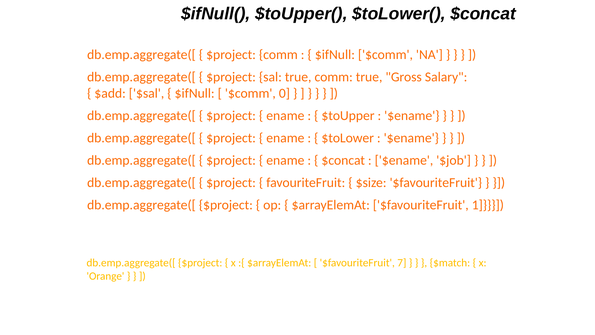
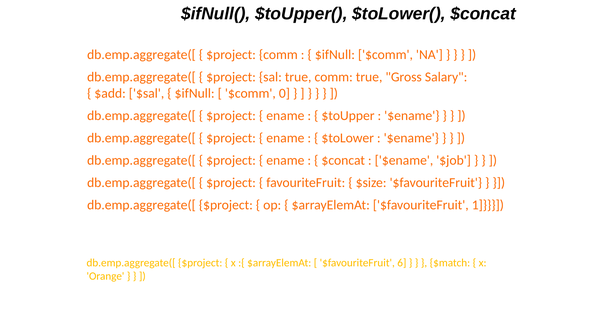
7: 7 -> 6 (402, 263)
